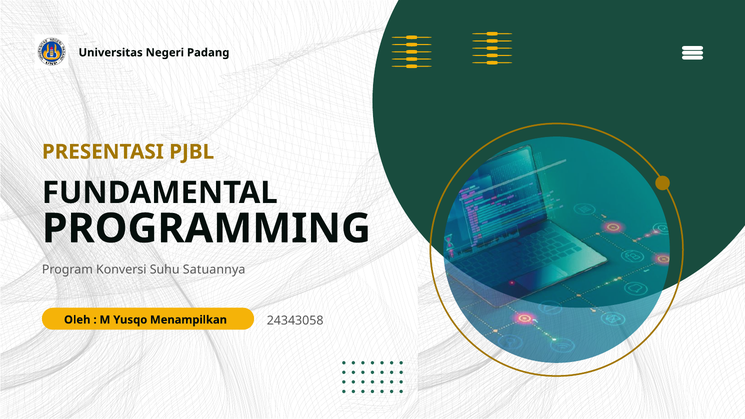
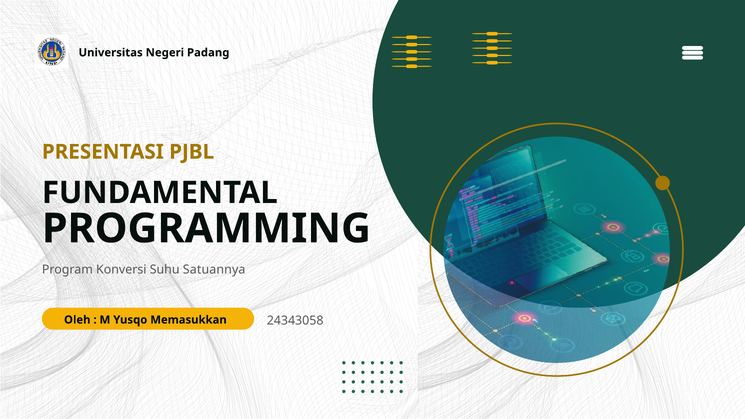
Menampilkan: Menampilkan -> Memasukkan (188, 320)
